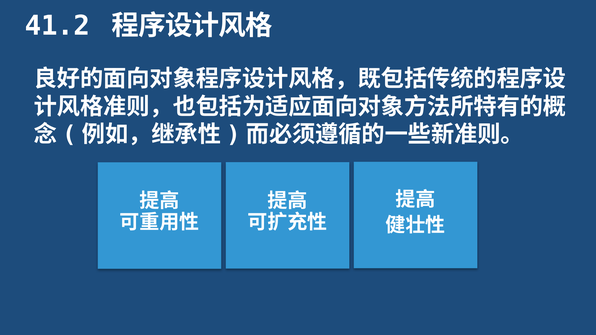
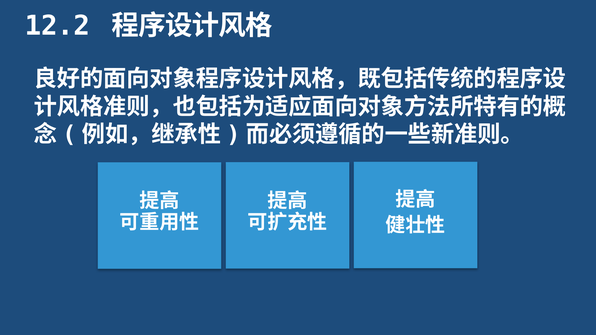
41.2: 41.2 -> 12.2 (57, 26)
